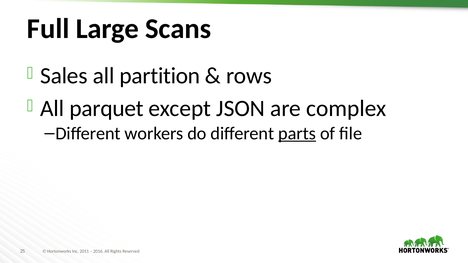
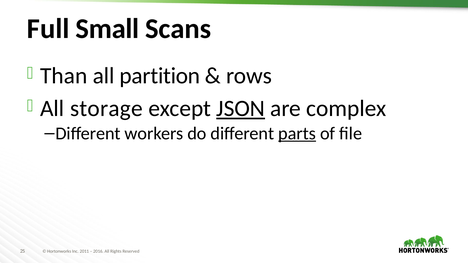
Large: Large -> Small (107, 29)
Sales: Sales -> Than (64, 76)
parquet: parquet -> storage (106, 109)
JSON underline: none -> present (241, 109)
